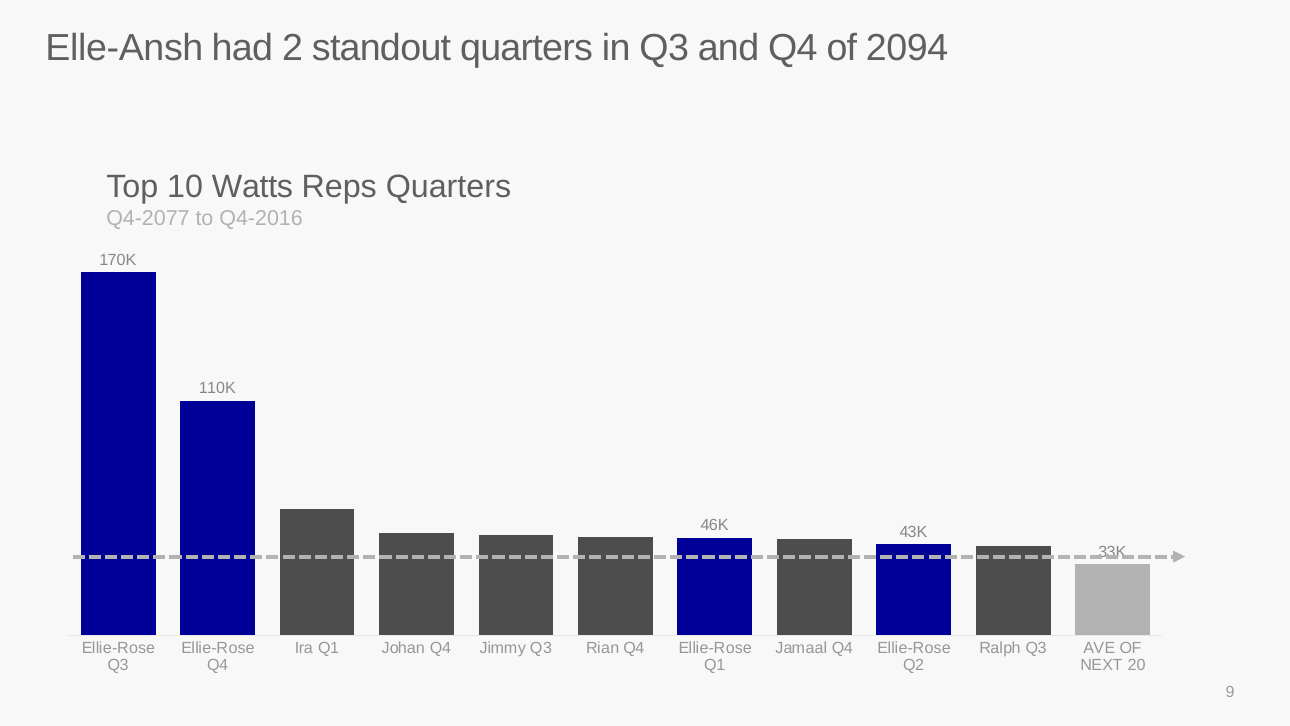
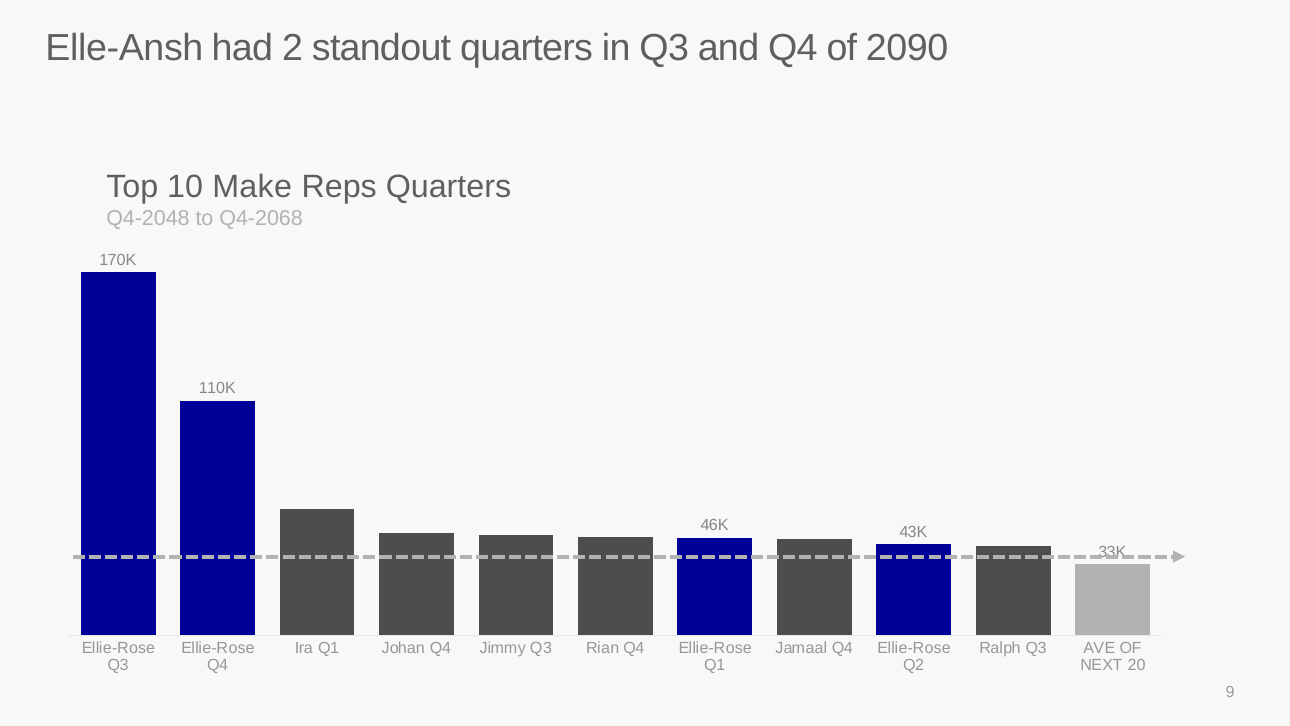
2094: 2094 -> 2090 (907, 48)
Watts: Watts -> Make (252, 186)
Q4-2077: Q4-2077 -> Q4-2048 (148, 218)
Q4-2016: Q4-2016 -> Q4-2068 (261, 218)
